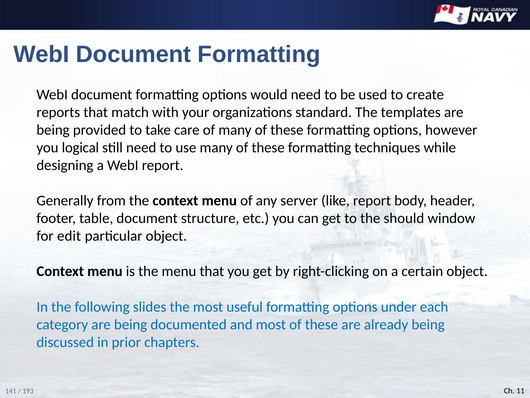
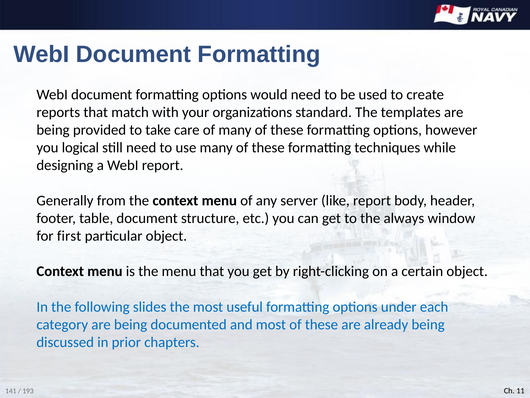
should: should -> always (404, 218)
edit: edit -> first (69, 236)
